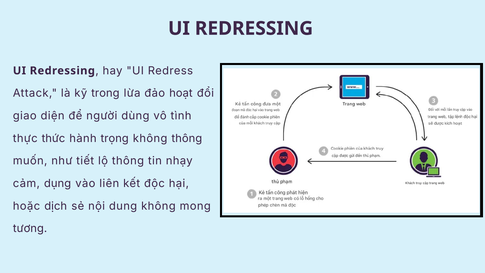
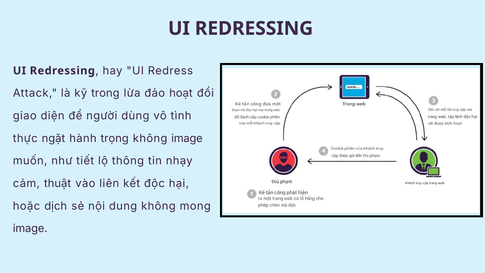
thức: thức -> ngặt (53, 138)
không thông: thông -> image (187, 138)
dụng: dụng -> thuật (58, 183)
tương: tương -> image (30, 228)
